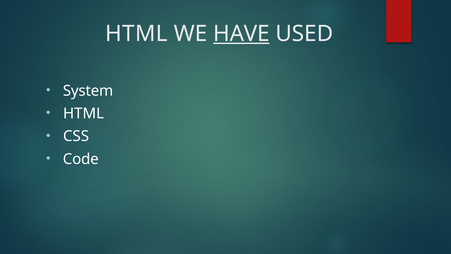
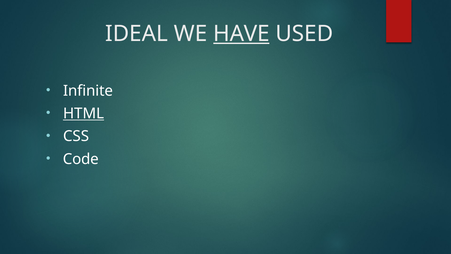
HTML: HTML -> IDEAL (137, 34)
System: System -> Infinite (88, 91)
HTML underline: none -> present (84, 113)
